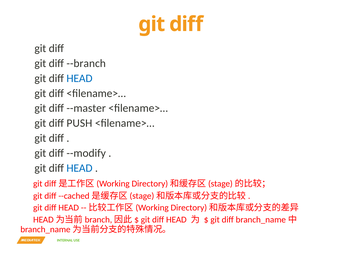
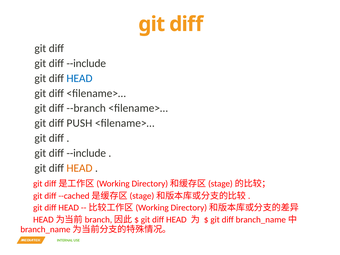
--branch: --branch -> --include (86, 63)
--master: --master -> --branch (86, 108)
--modify: --modify -> --include (86, 153)
HEAD colour: blue -> orange (79, 168)
